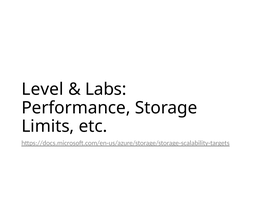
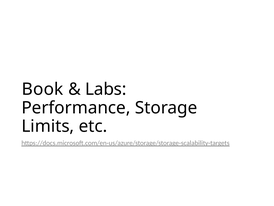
Level: Level -> Book (43, 89)
